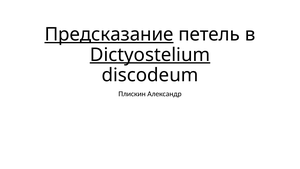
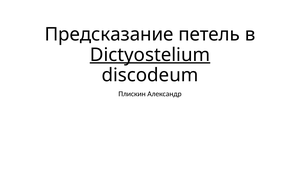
Предсказание underline: present -> none (109, 34)
